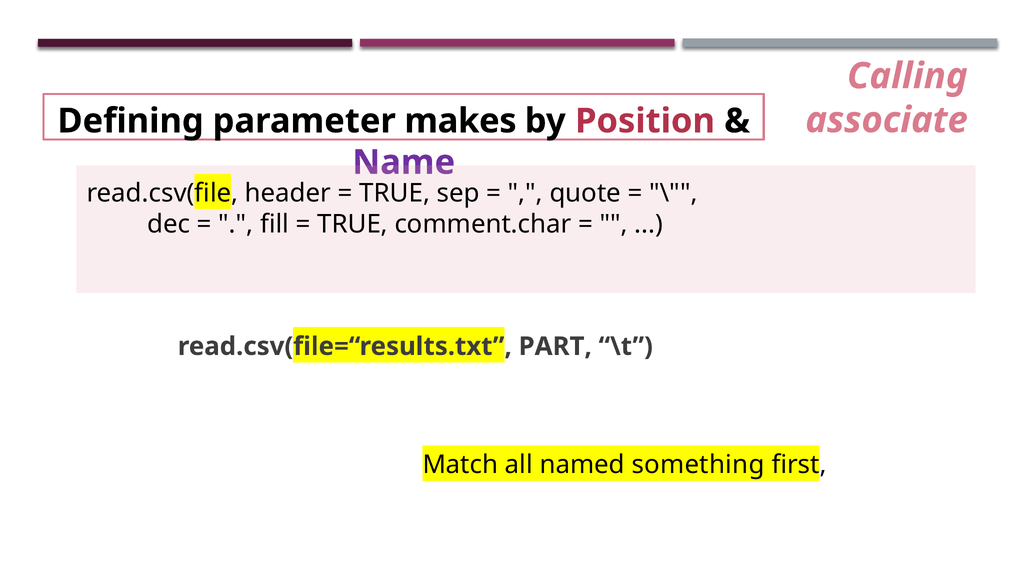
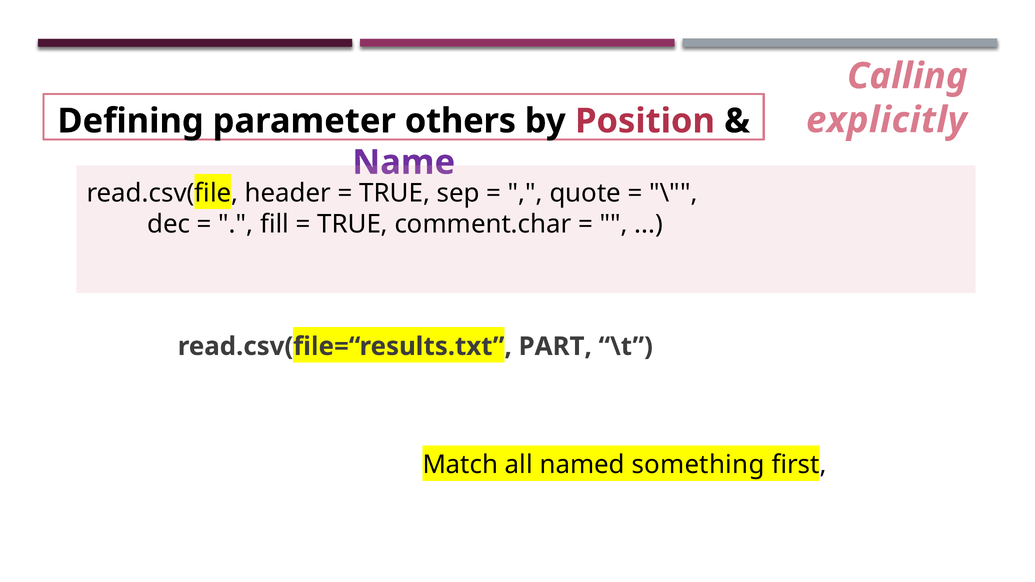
associate: associate -> explicitly (886, 120)
makes: makes -> others (460, 121)
